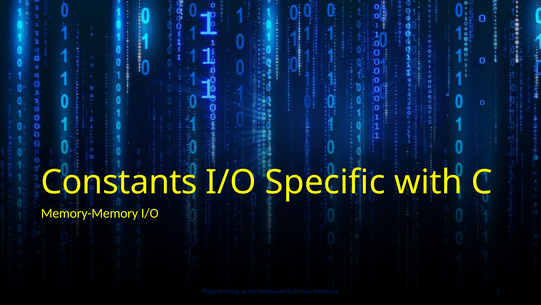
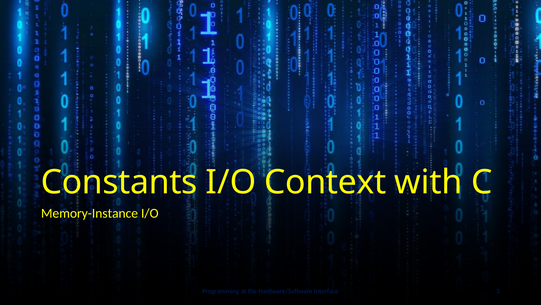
Specific: Specific -> Context (325, 182)
Memory-Memory: Memory-Memory -> Memory-Instance (89, 213)
